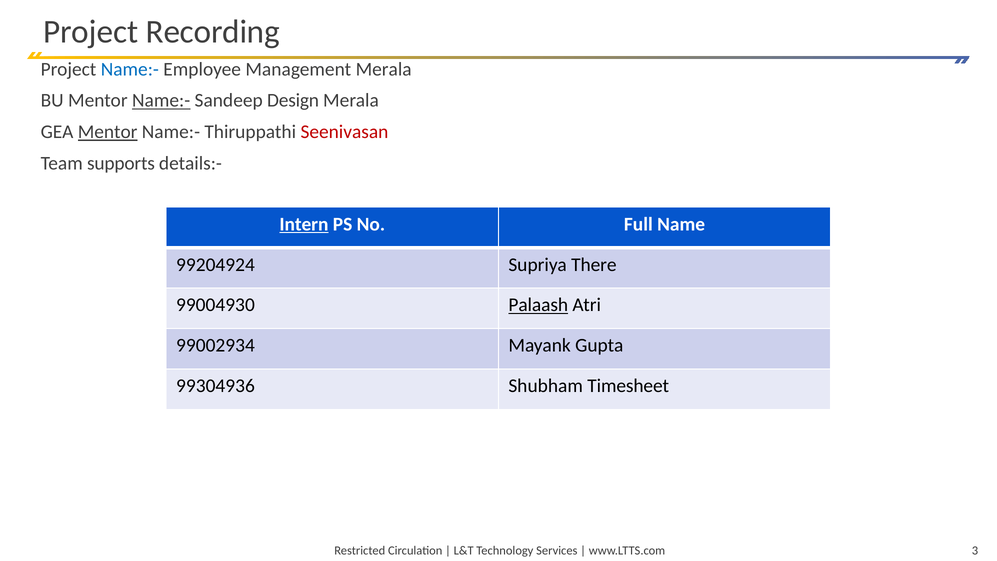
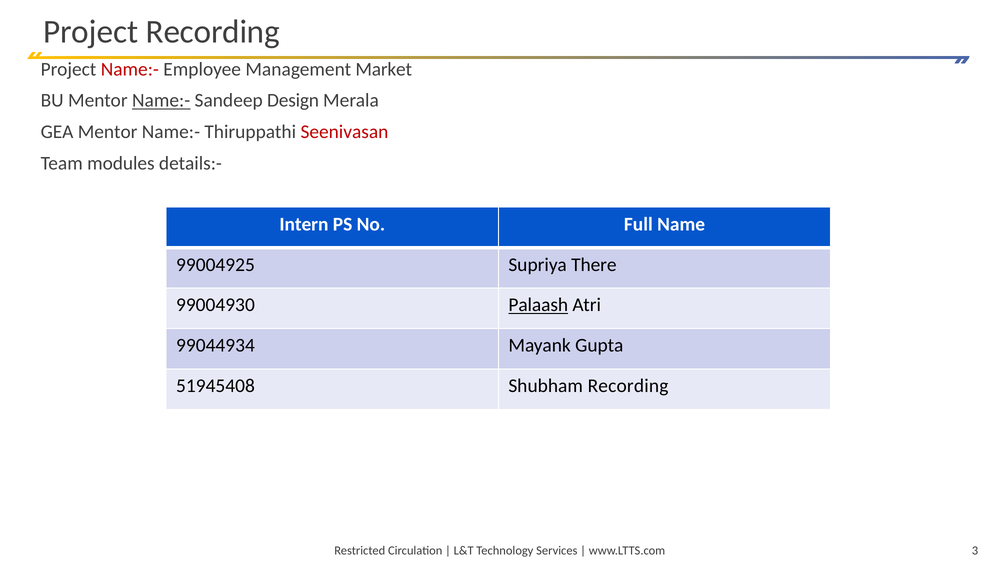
Name:- colour: blue -> red (130, 69)
Management Merala: Merala -> Market (384, 69)
Mentor underline: present -> none (108, 132)
supports: supports -> modules (121, 163)
Intern underline: present -> none (304, 224)
99204924: 99204924 -> 99004925 (215, 265)
99002934: 99002934 -> 99044934 (215, 345)
99304936: 99304936 -> 51945408 (215, 386)
Shubham Timesheet: Timesheet -> Recording (628, 386)
